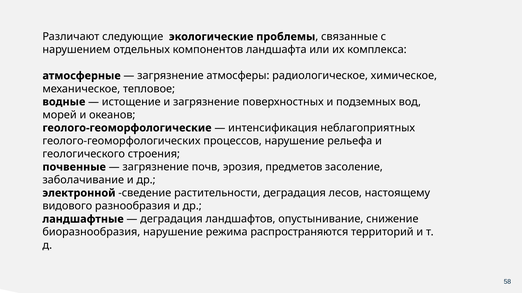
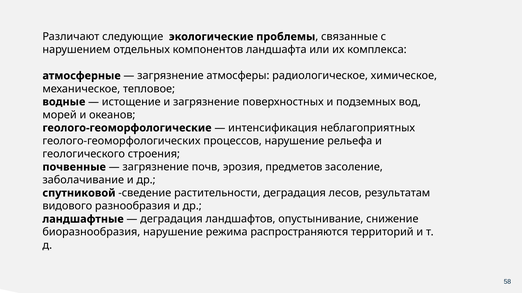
электронной: электронной -> спутниковой (79, 193)
настоящему: настоящему -> результатам (397, 193)
